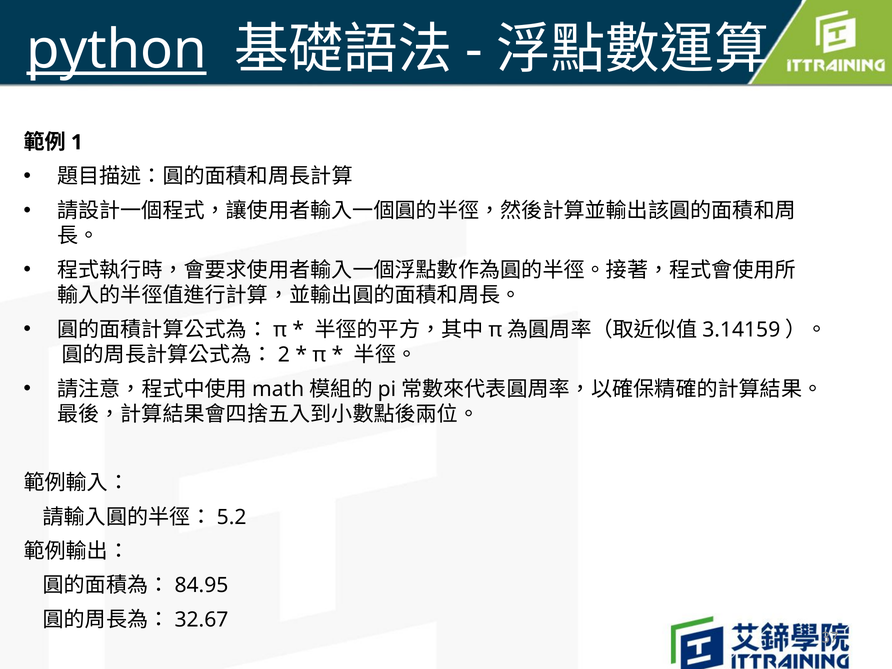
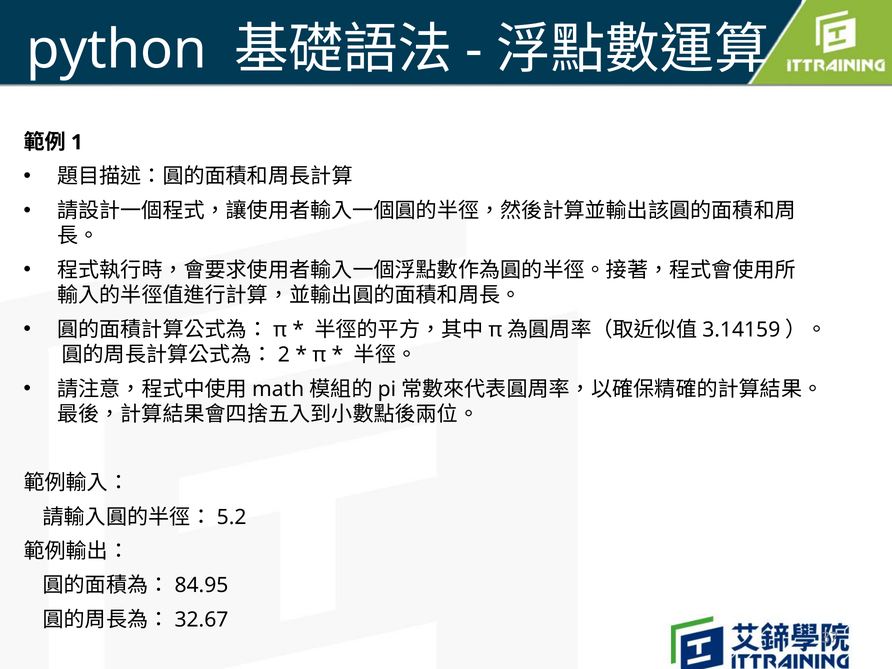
python underline: present -> none (117, 50)
